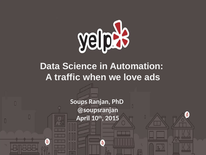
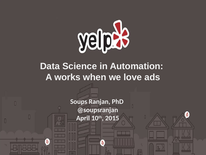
traffic: traffic -> works (67, 77)
